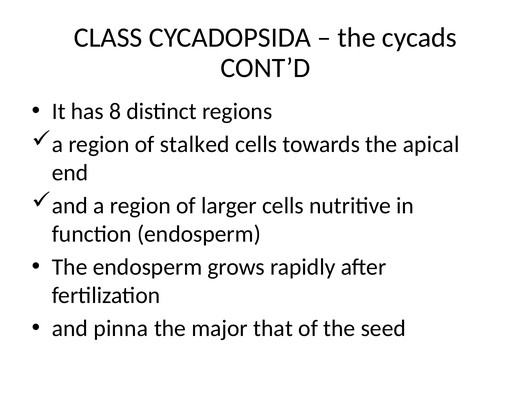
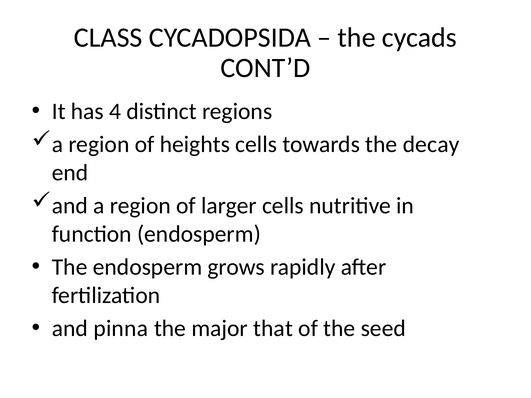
8: 8 -> 4 (115, 111)
stalked: stalked -> heights (195, 144)
apical: apical -> decay (431, 144)
